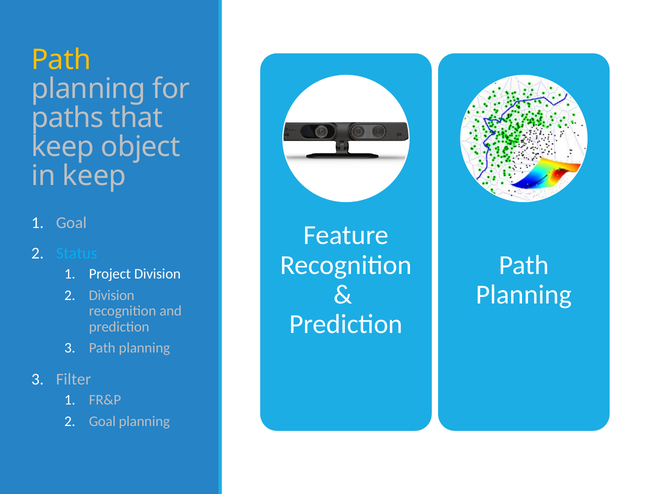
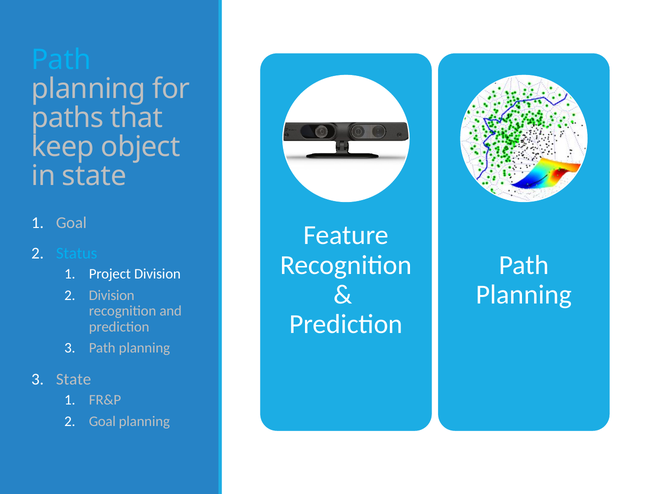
Path colour: yellow -> light blue (61, 60)
in keep: keep -> state (94, 176)
Filter: Filter -> State (74, 380)
